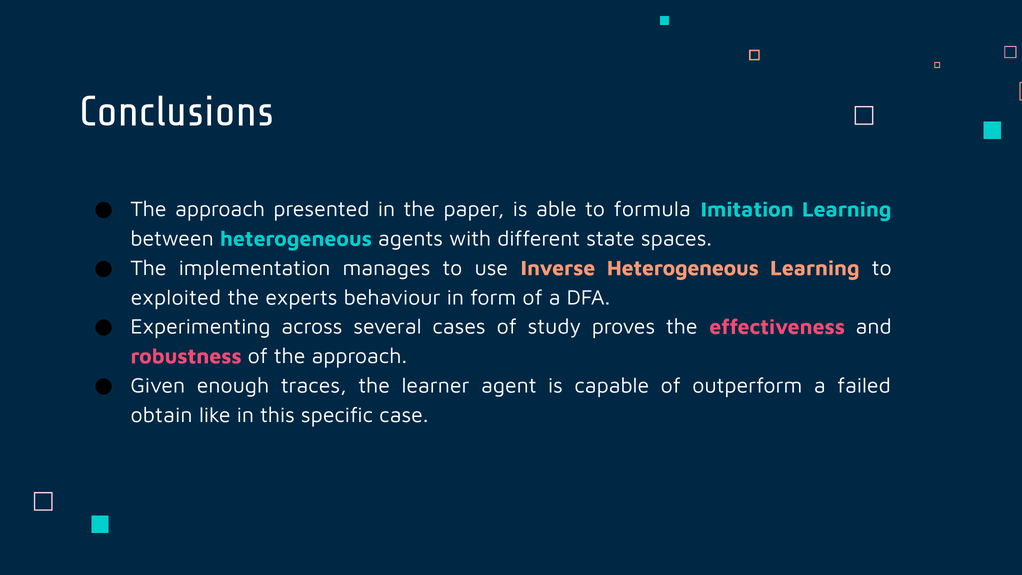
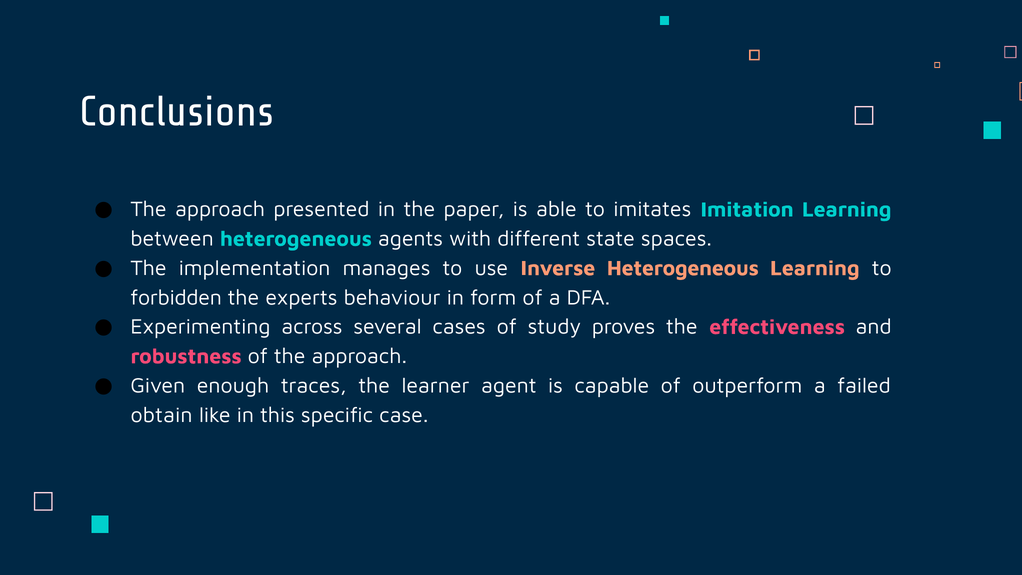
formula: formula -> imitates (652, 209)
exploited: exploited -> forbidden (176, 298)
